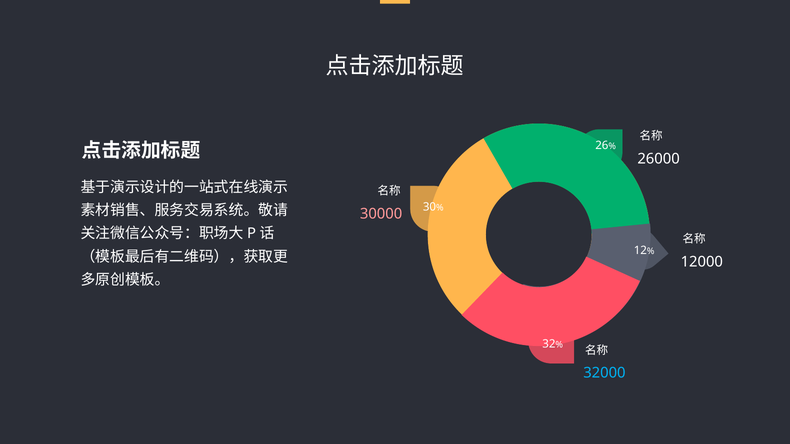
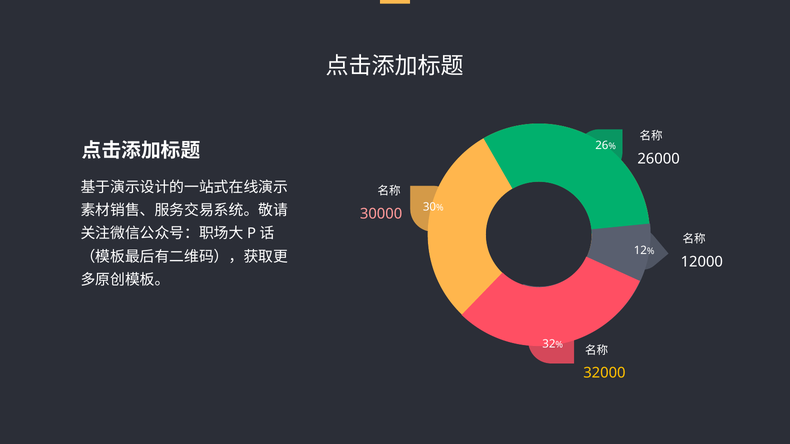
32000 colour: light blue -> yellow (604, 373)
